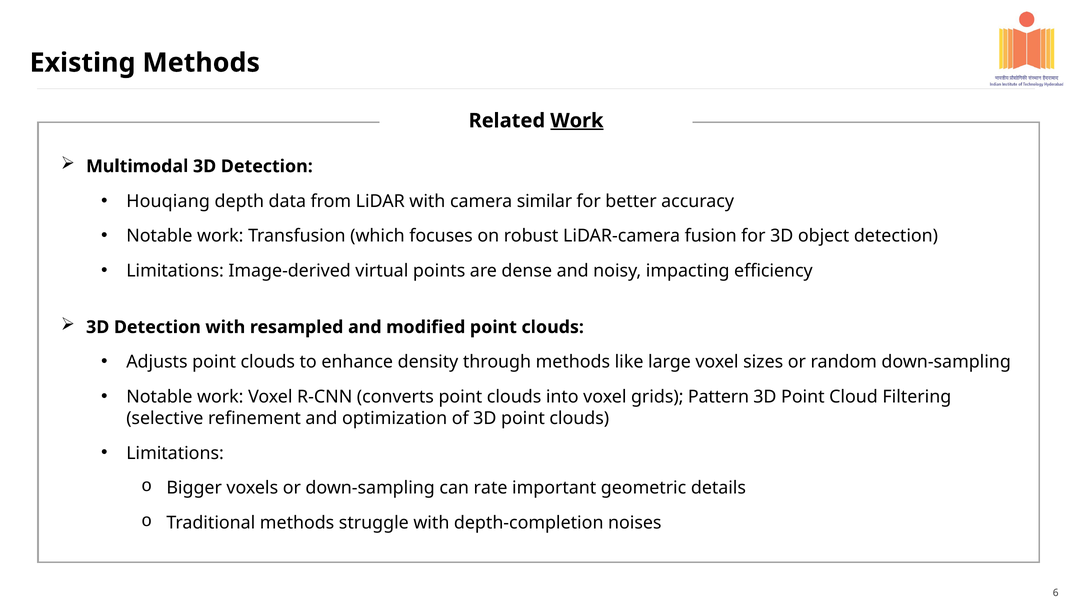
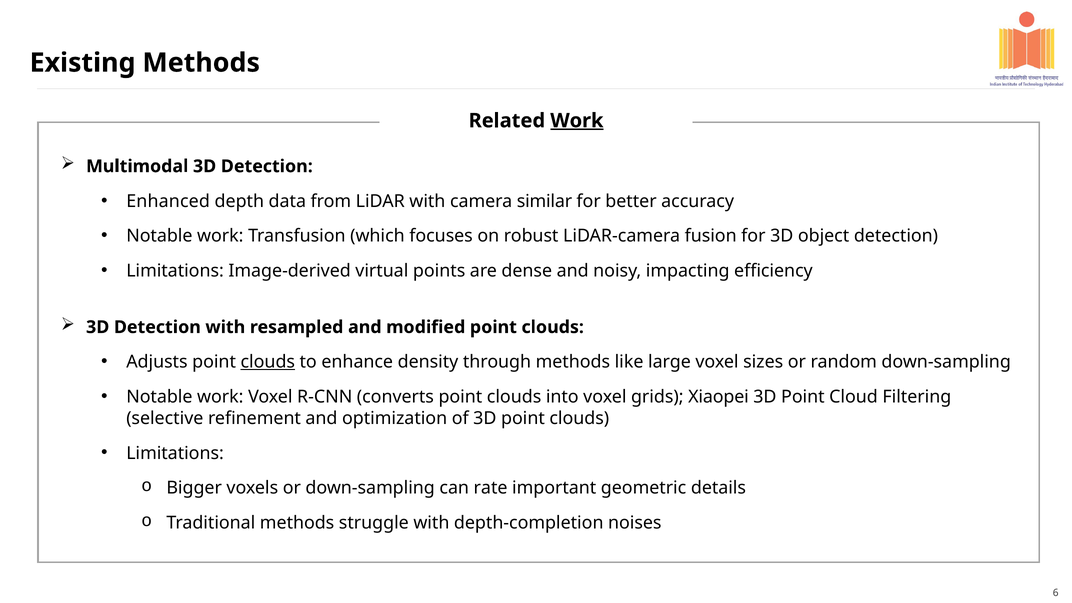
Houqiang: Houqiang -> Enhanced (168, 201)
clouds underline: none -> present (268, 362)
Pattern: Pattern -> Xiaopei (718, 397)
